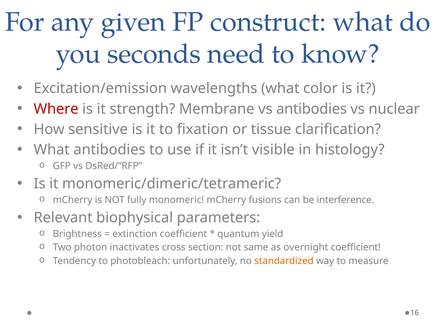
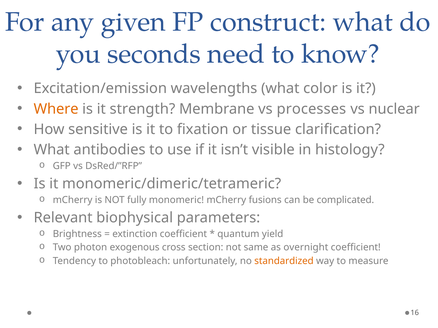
Where colour: red -> orange (56, 109)
vs antibodies: antibodies -> processes (311, 109)
interference: interference -> complicated (345, 200)
inactivates: inactivates -> exogenous (135, 248)
